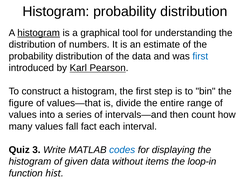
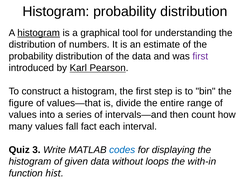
first colour: blue -> purple (200, 56)
items: items -> loops (157, 161)
loop-in: loop-in -> with-in (202, 161)
